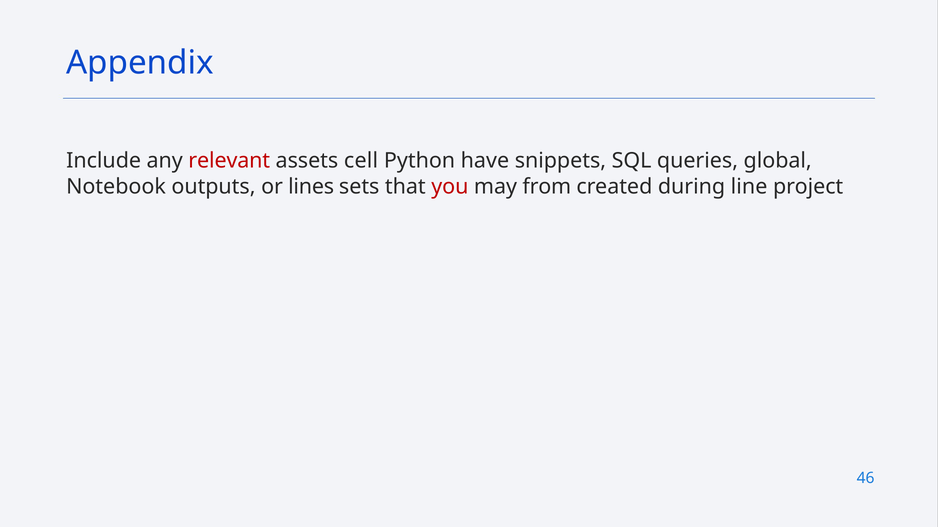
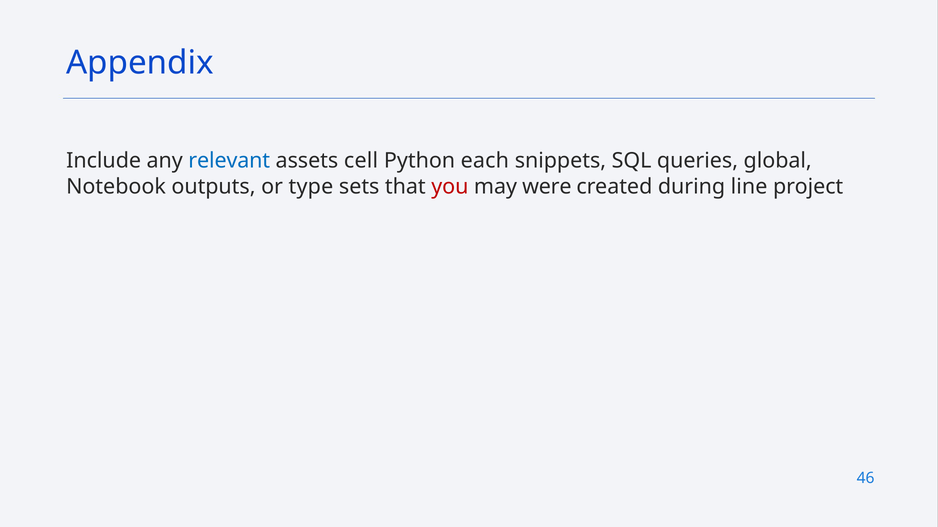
relevant colour: red -> blue (229, 161)
have: have -> each (485, 161)
lines: lines -> type (311, 187)
from: from -> were (547, 187)
